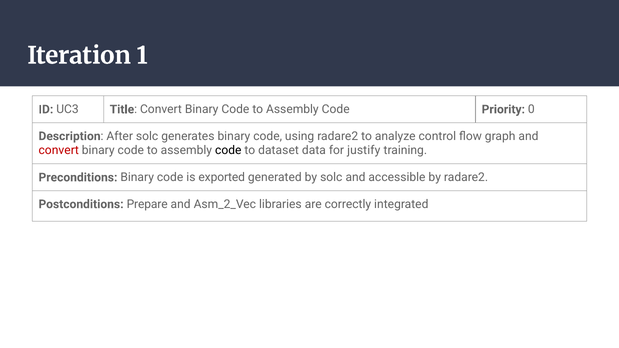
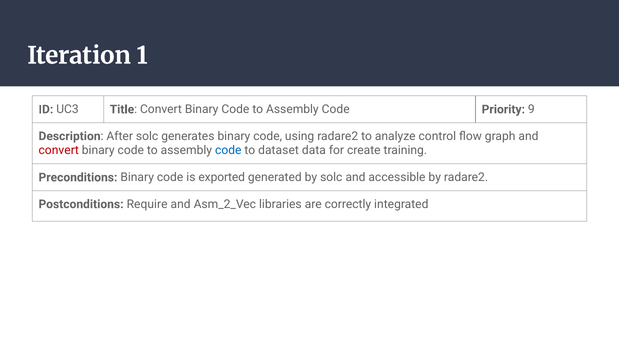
0: 0 -> 9 (531, 109)
code colour: black -> blue (228, 150)
justify: justify -> create (364, 150)
Prepare: Prepare -> Require (147, 204)
